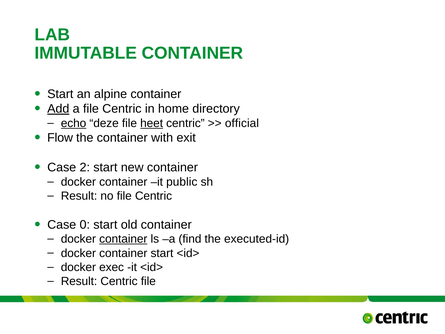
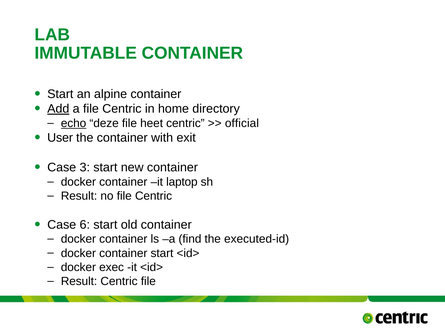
heet underline: present -> none (152, 123)
Flow: Flow -> User (60, 138)
2: 2 -> 3 (85, 167)
public: public -> laptop (182, 182)
0: 0 -> 6 (85, 224)
container underline: present -> none (123, 239)
